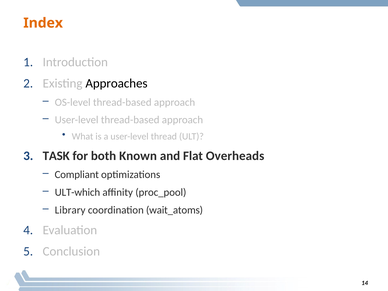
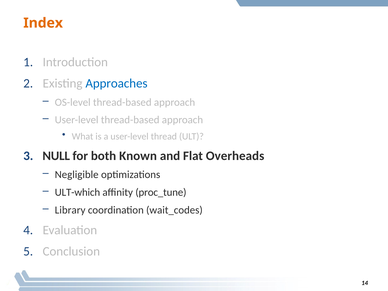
Approaches colour: black -> blue (116, 83)
TASK: TASK -> NULL (56, 156)
Compliant: Compliant -> Negligible (77, 175)
proc_pool: proc_pool -> proc_tune (161, 192)
wait_atoms: wait_atoms -> wait_codes (174, 210)
